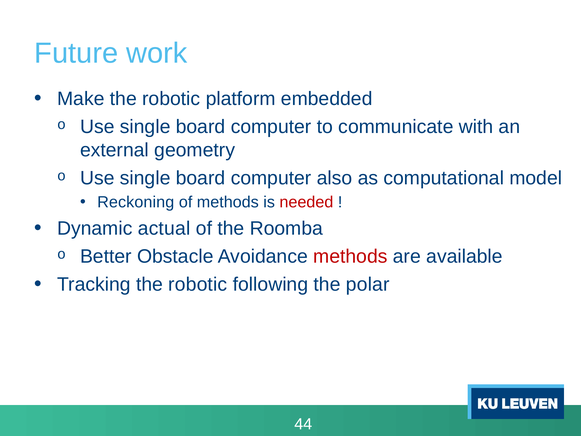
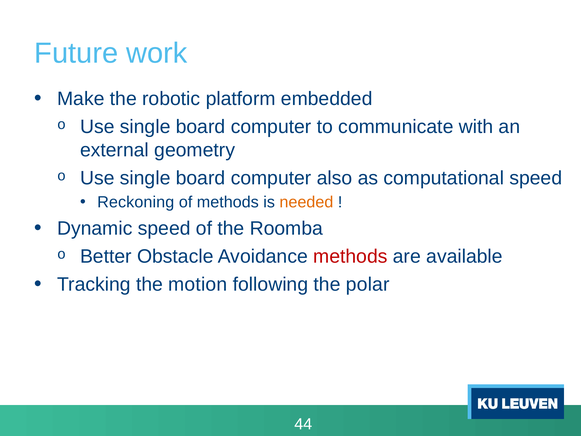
computational model: model -> speed (536, 178)
needed colour: red -> orange (306, 202)
Dynamic actual: actual -> speed (164, 228)
Tracking the robotic: robotic -> motion (198, 284)
